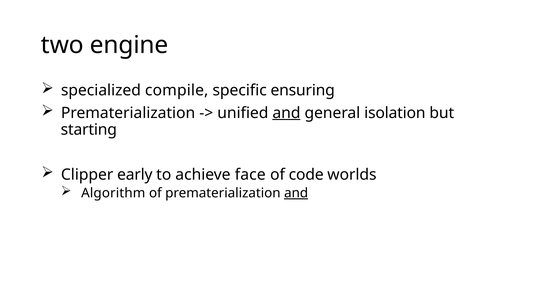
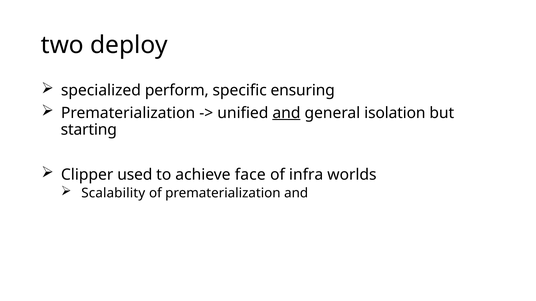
engine: engine -> deploy (129, 45)
compile: compile -> perform (177, 91)
early: early -> used (135, 175)
code: code -> infra (306, 175)
Algorithm: Algorithm -> Scalability (113, 193)
and underline: present -> none (296, 193)
